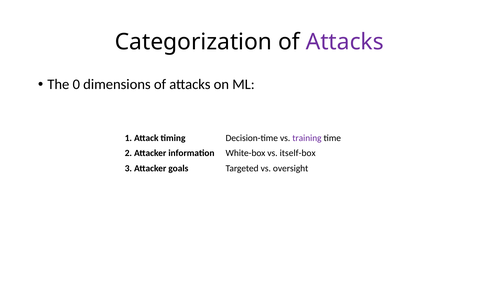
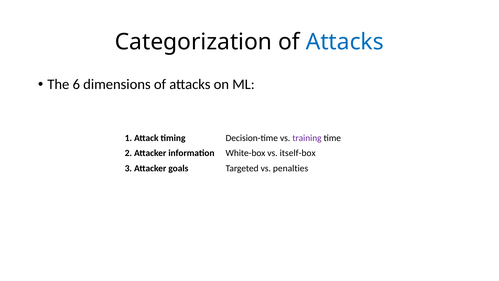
Attacks colour: purple -> blue (345, 42)
0: 0 -> 6 (76, 84)
oversight: oversight -> penalties (291, 168)
